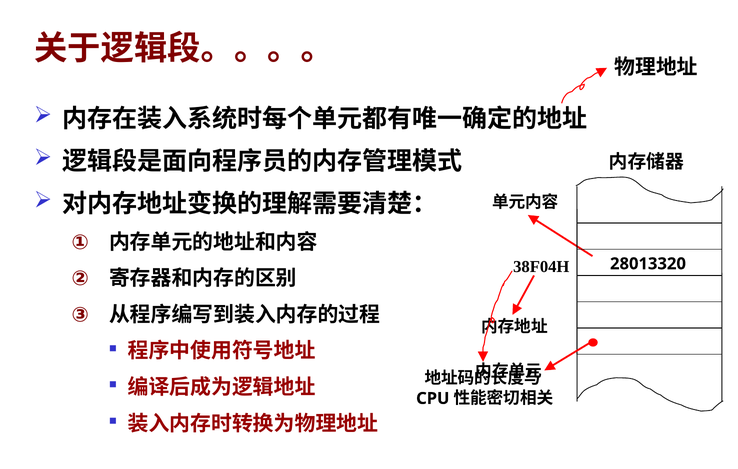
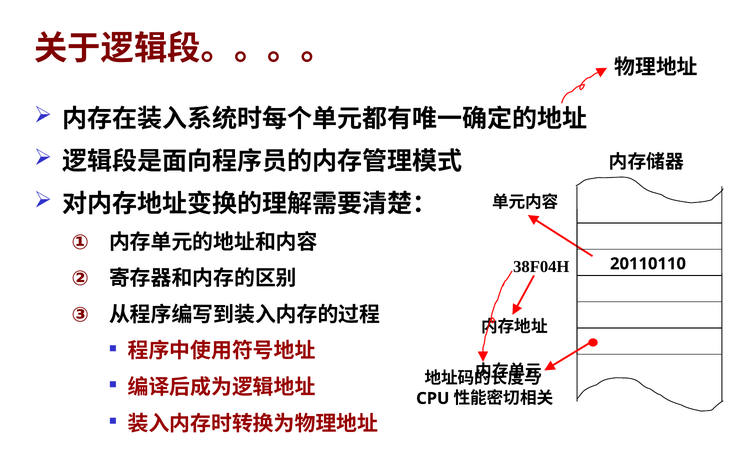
28013320: 28013320 -> 20110110 (648, 264)
